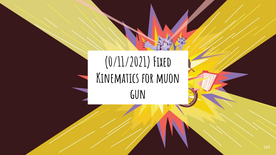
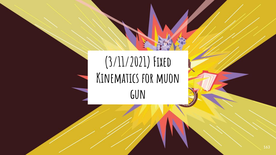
0/11/2021: 0/11/2021 -> 3/11/2021 (128, 62)
